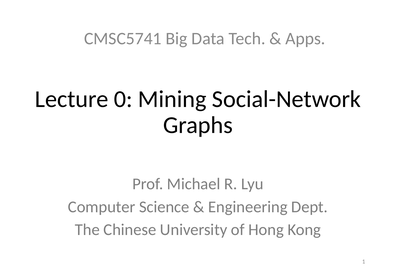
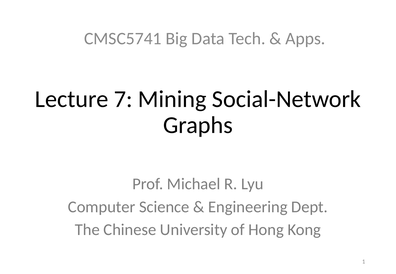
0: 0 -> 7 (123, 99)
